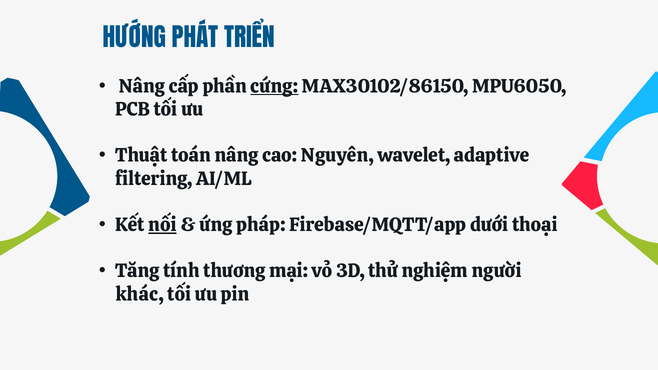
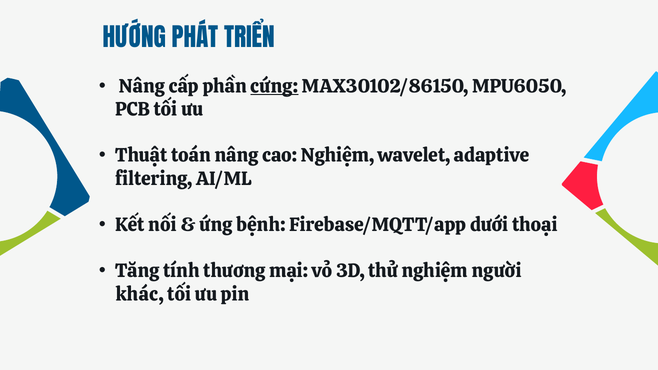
cao Nguyên: Nguyên -> Nghiệm (338, 156)
nối underline: present -> none (162, 225)
pháp: pháp -> bệnh (261, 225)
